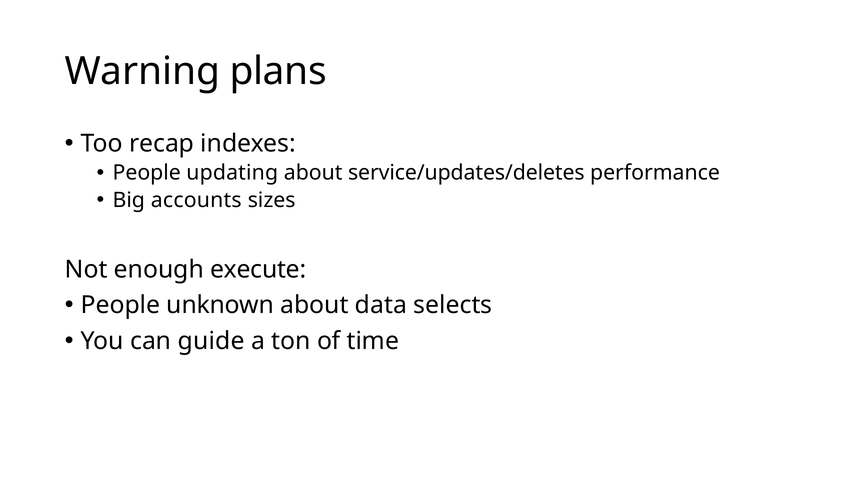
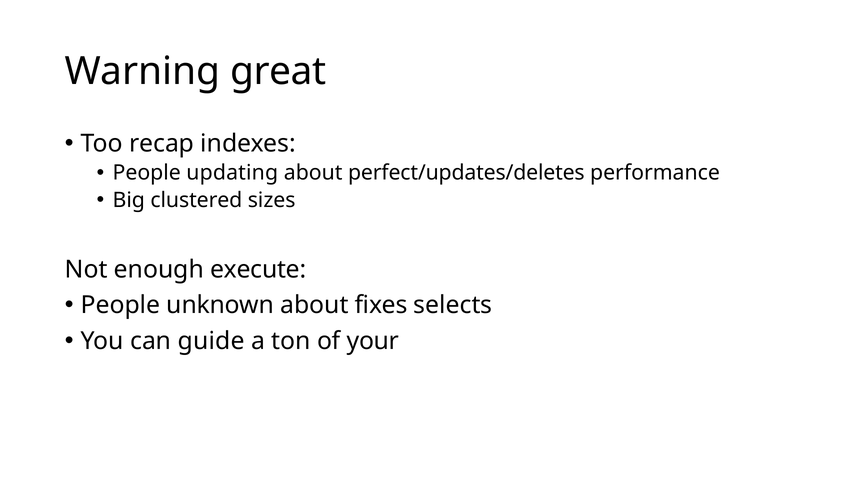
plans: plans -> great (278, 71)
service/updates/deletes: service/updates/deletes -> perfect/updates/deletes (466, 173)
accounts: accounts -> clustered (196, 200)
data: data -> fixes (381, 305)
time: time -> your (373, 341)
